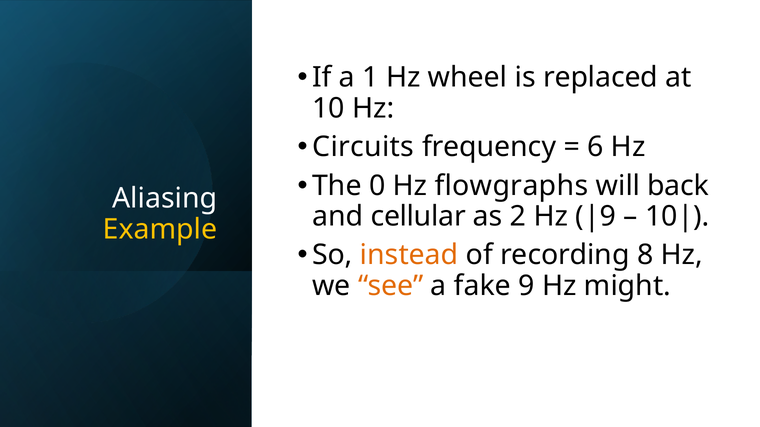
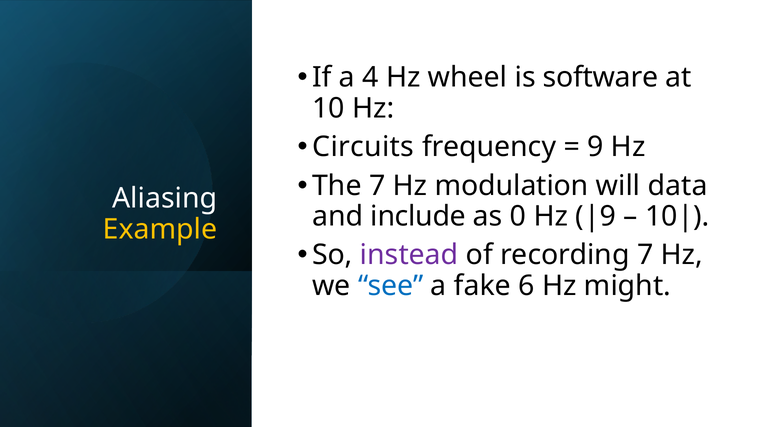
1: 1 -> 4 (371, 78)
replaced: replaced -> software (601, 78)
6: 6 -> 9 (595, 147)
The 0: 0 -> 7 (377, 186)
flowgraphs: flowgraphs -> modulation (512, 186)
back: back -> data (678, 186)
cellular: cellular -> include (418, 217)
2: 2 -> 0 (518, 217)
instead colour: orange -> purple (409, 255)
recording 8: 8 -> 7 (645, 255)
see colour: orange -> blue (391, 286)
9: 9 -> 6 (526, 286)
